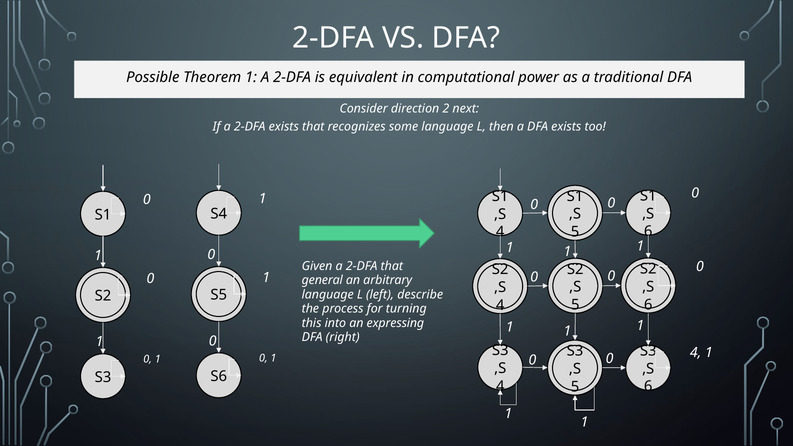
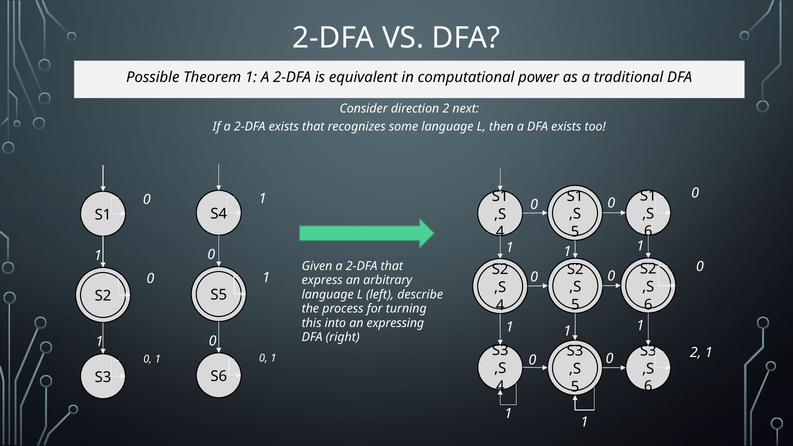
general: general -> express (322, 280)
4: 4 -> 2 (696, 353)
